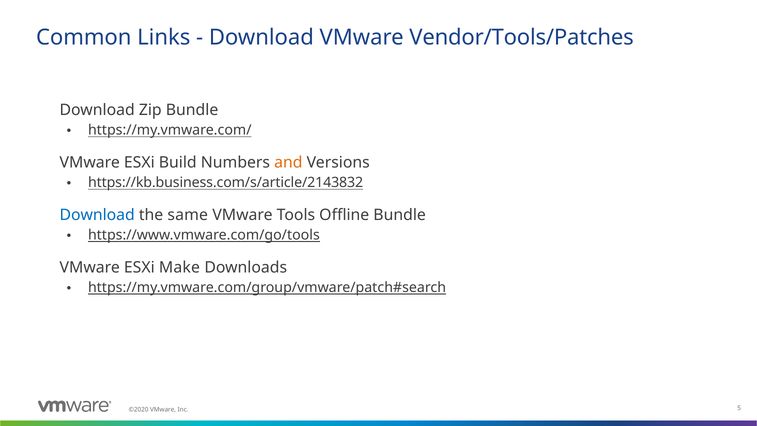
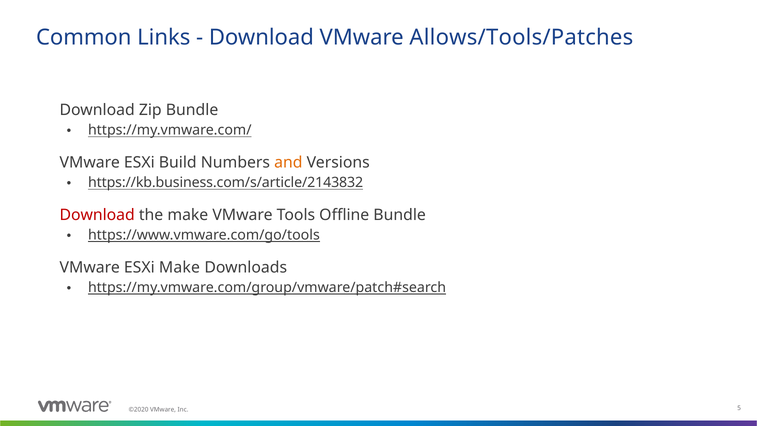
Vendor/Tools/Patches: Vendor/Tools/Patches -> Allows/Tools/Patches (521, 37)
Download colour: blue -> red (97, 215)
the same: same -> make (188, 215)
